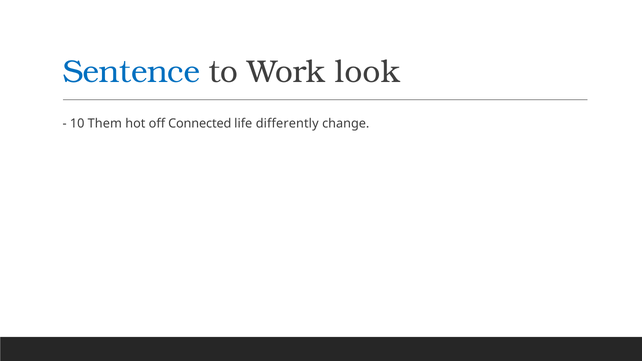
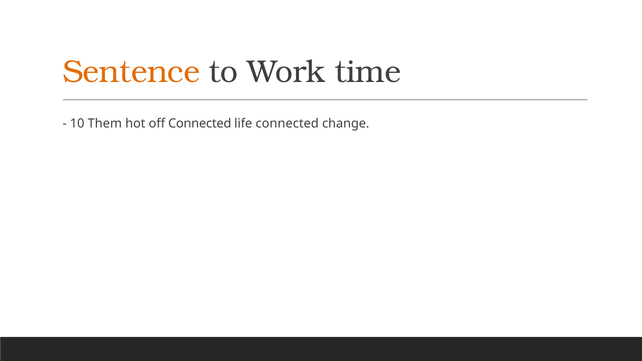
Sentence colour: blue -> orange (131, 72)
look: look -> time (368, 72)
life differently: differently -> connected (287, 123)
